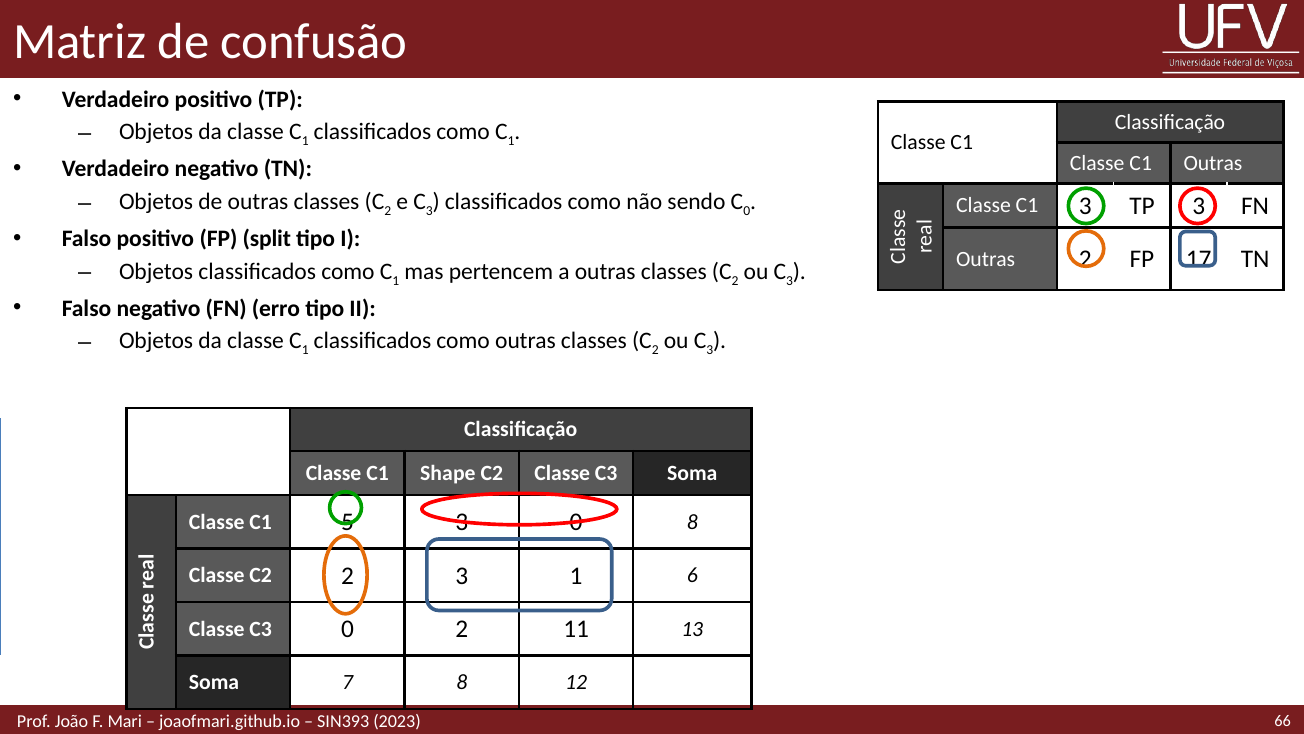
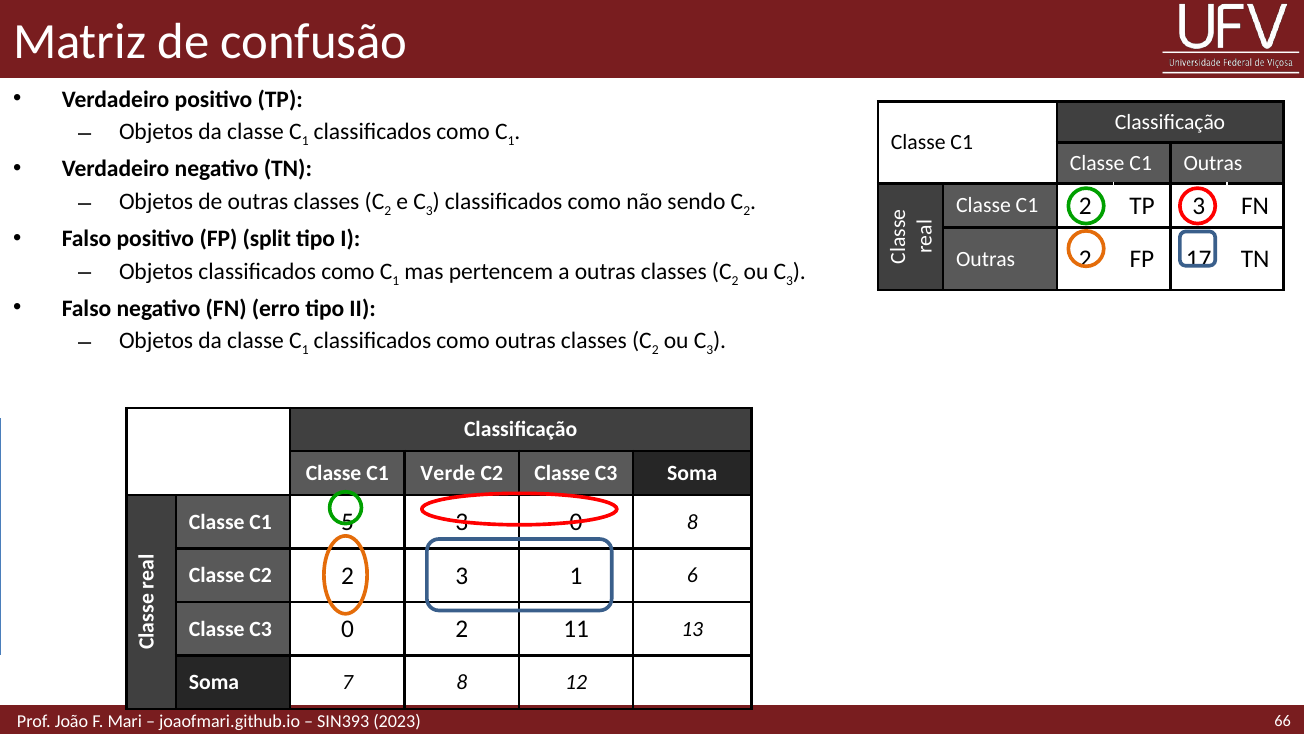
0: 0 -> 2 (747, 211)
C1 3: 3 -> 2 (1085, 206)
Shape: Shape -> Verde (448, 473)
